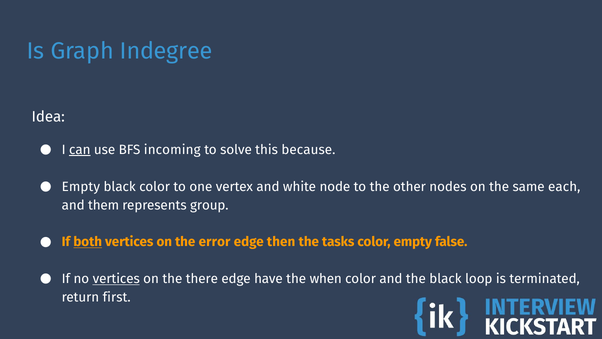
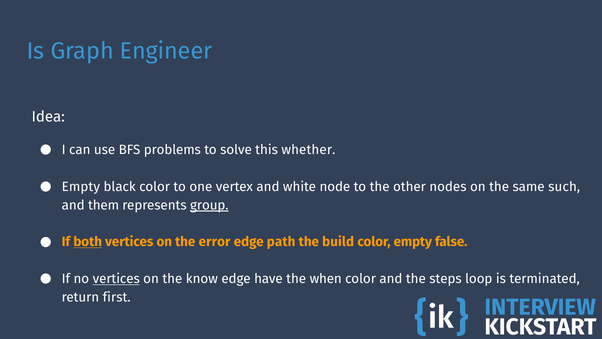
Indegree: Indegree -> Engineer (166, 51)
can underline: present -> none (80, 150)
incoming: incoming -> problems (172, 150)
because: because -> whether (308, 150)
each: each -> such (564, 186)
group underline: none -> present (209, 205)
then: then -> path (281, 242)
tasks: tasks -> build (338, 242)
there: there -> know (202, 279)
the black: black -> steps (446, 279)
